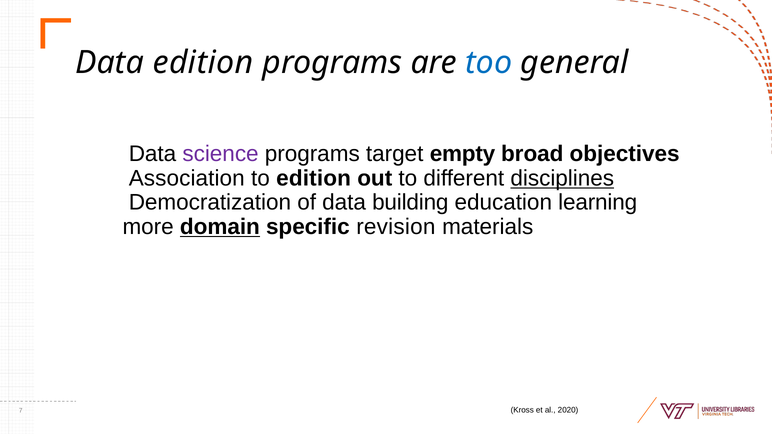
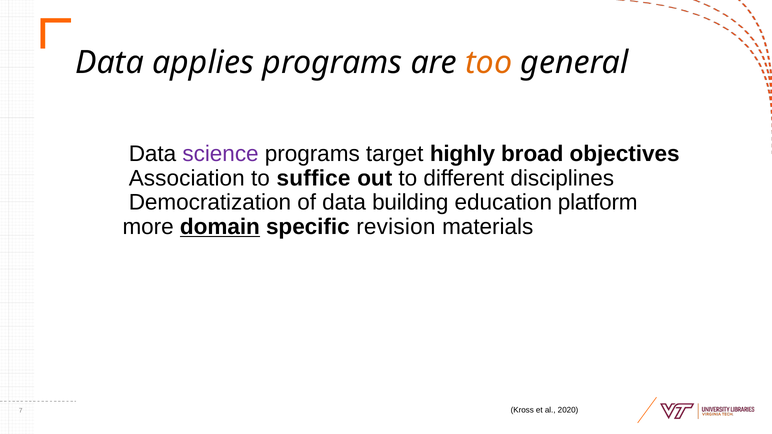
Data edition: edition -> applies (203, 63)
too colour: blue -> orange (489, 63)
empty: empty -> highly (462, 154)
to edition: edition -> suffice (314, 178)
disciplines underline: present -> none (562, 178)
learning: learning -> platform (598, 203)
